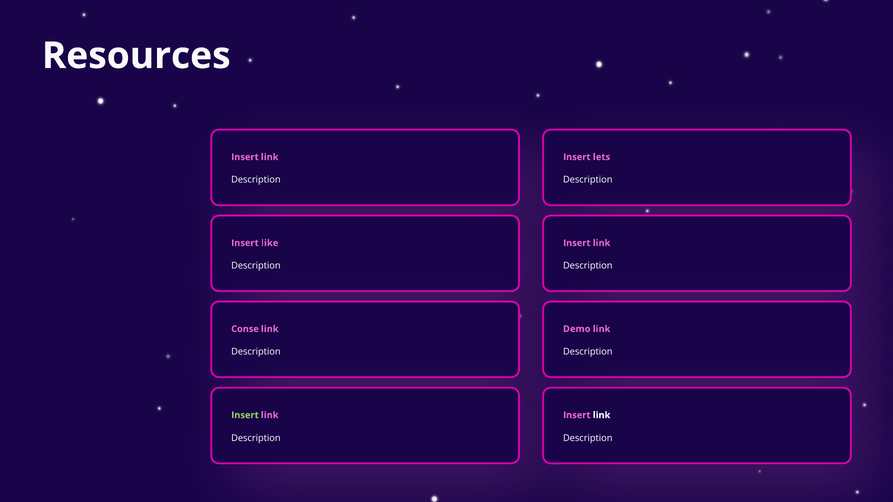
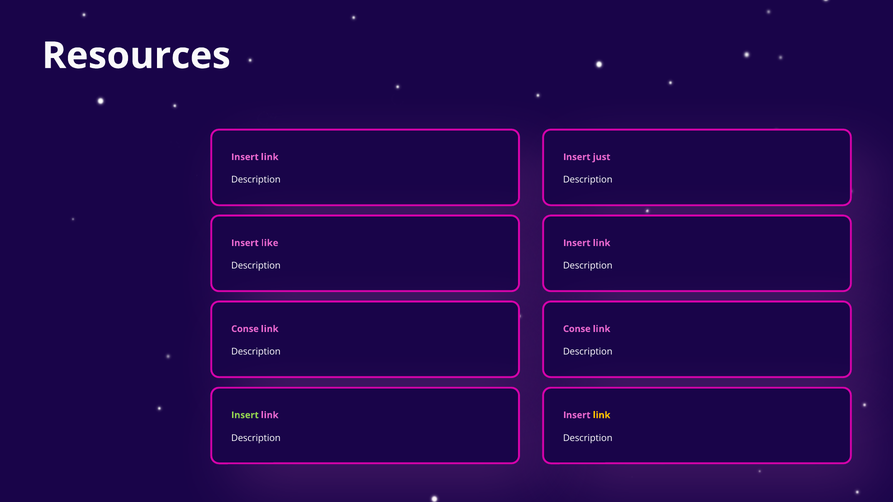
lets: lets -> just (602, 157)
Demo: Demo -> Conse (577, 329)
link colour: white -> yellow (602, 415)
